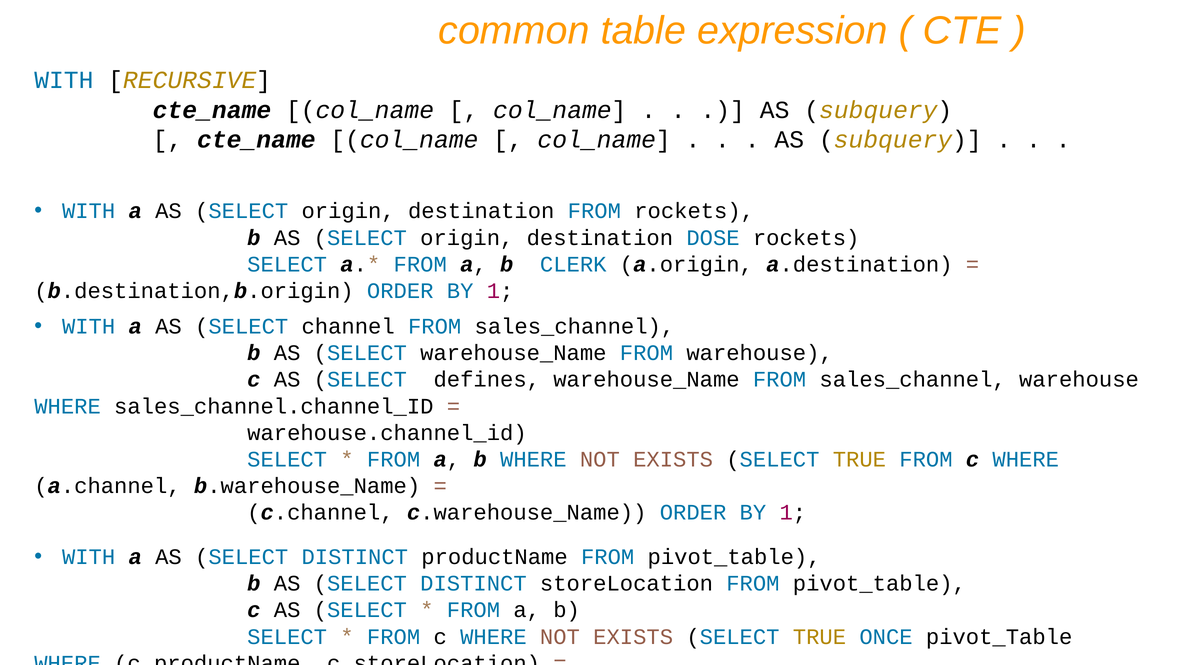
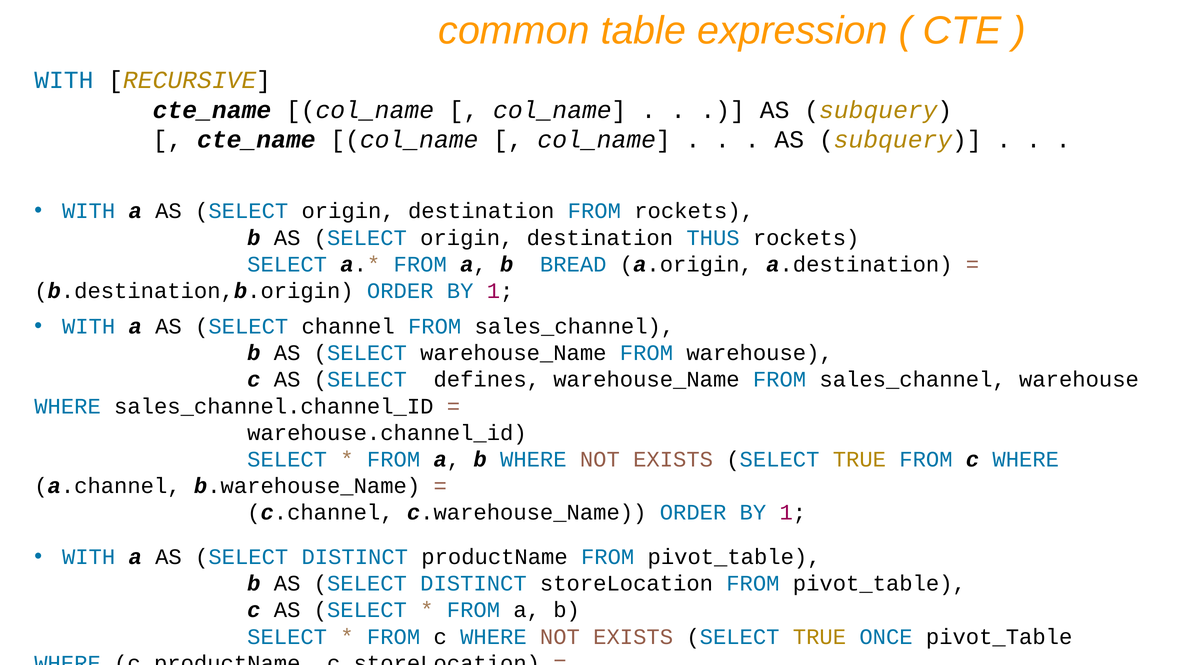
DOSE: DOSE -> THUS (713, 238)
CLERK: CLERK -> BREAD (573, 265)
